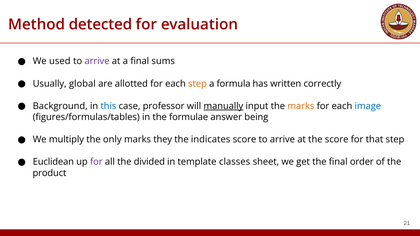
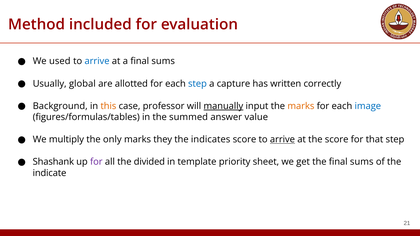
detected: detected -> included (100, 25)
arrive colour: purple -> blue (97, 61)
step colour: orange -> blue (197, 84)
formula: formula -> capture (233, 84)
this colour: blue -> orange (108, 106)
formulae: formulae -> summed (189, 117)
being: being -> value (256, 117)
arrive underline: none -> present (282, 140)
Euclidean: Euclidean -> Shashank (53, 162)
classes: classes -> priority (235, 162)
the final order: order -> sums (362, 162)
product: product -> indicate (49, 173)
